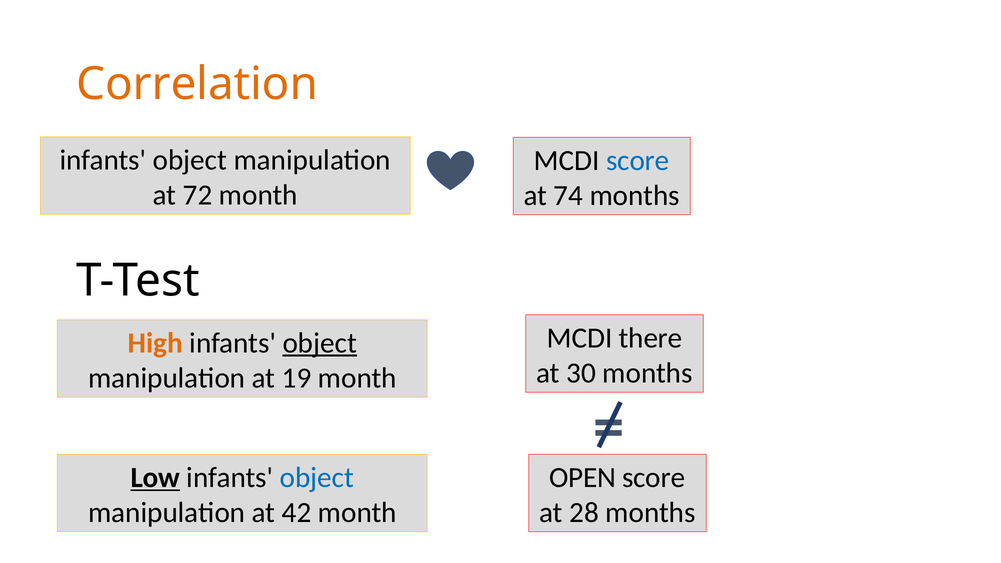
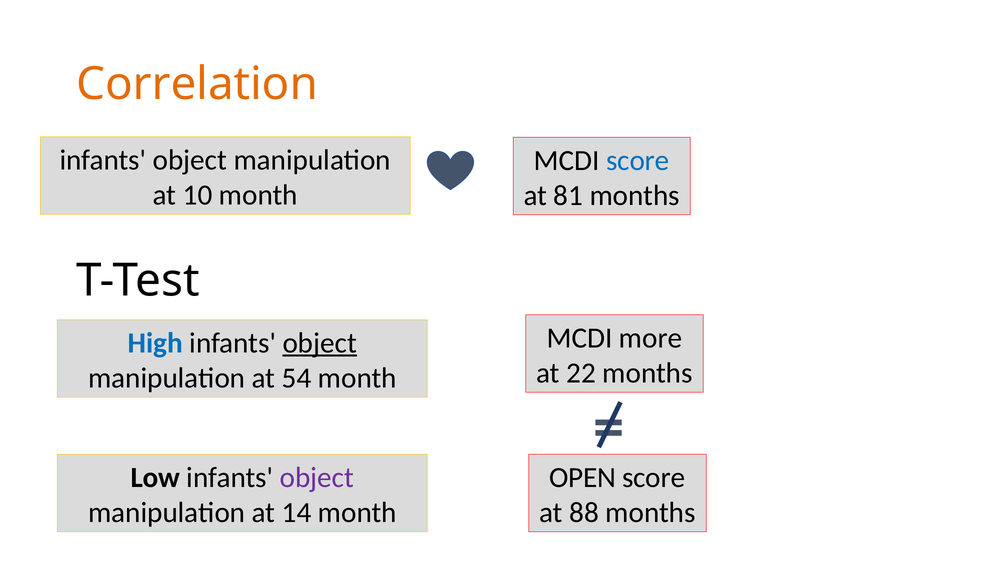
72: 72 -> 10 (198, 195)
74: 74 -> 81 (568, 195)
there: there -> more (651, 338)
High colour: orange -> blue (155, 343)
30: 30 -> 22 (581, 373)
19: 19 -> 54 (297, 378)
Low underline: present -> none (155, 478)
object colour: blue -> purple (317, 478)
42: 42 -> 14 (297, 513)
28: 28 -> 88 (584, 513)
